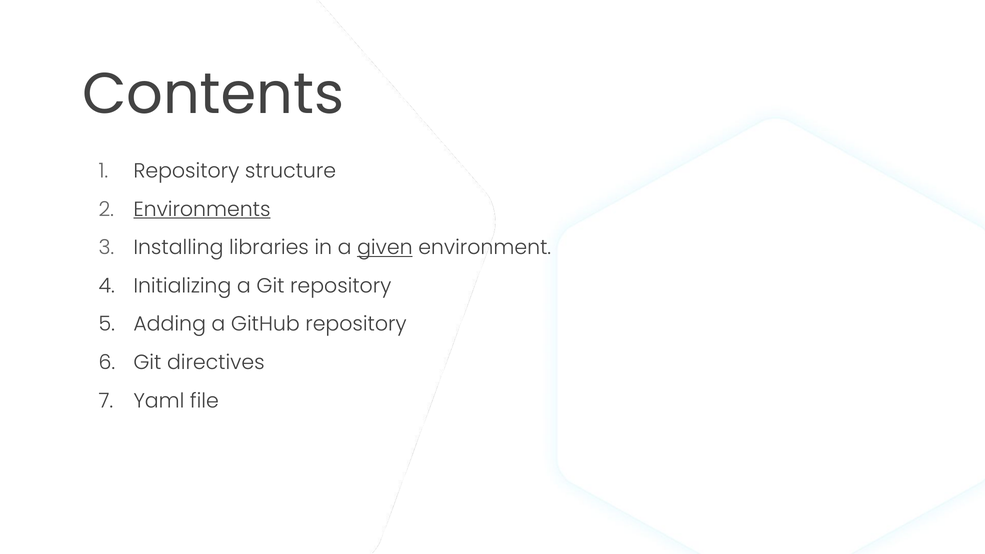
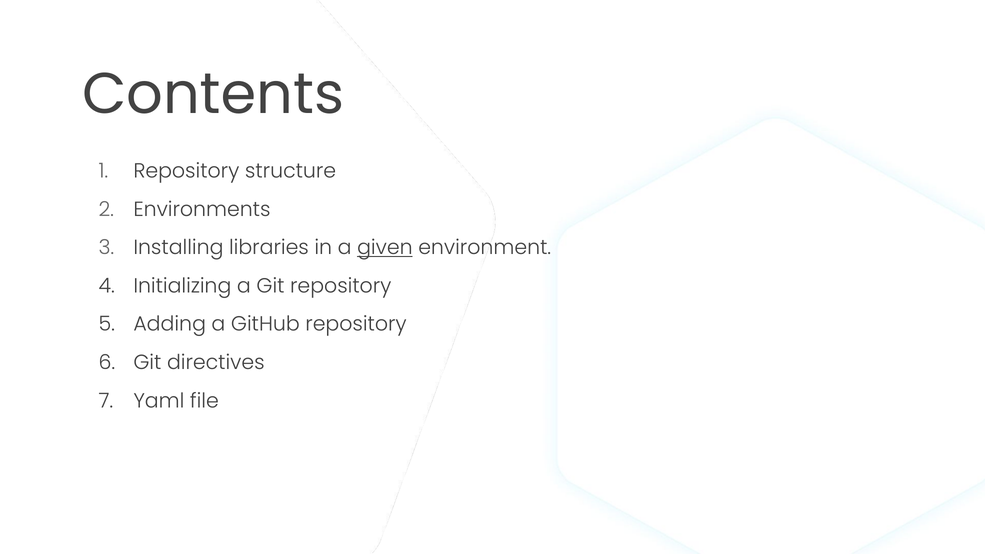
Environments underline: present -> none (202, 209)
